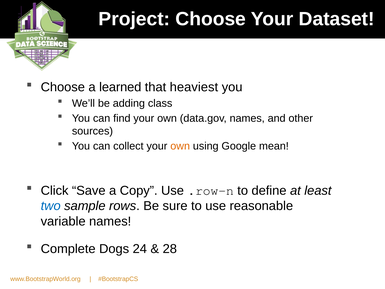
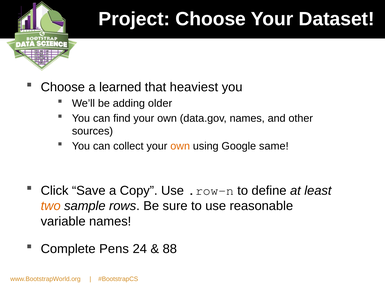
class: class -> older (160, 103)
mean: mean -> same (274, 146)
two colour: blue -> orange (51, 206)
Dogs: Dogs -> Pens (114, 249)
28: 28 -> 88 (170, 249)
